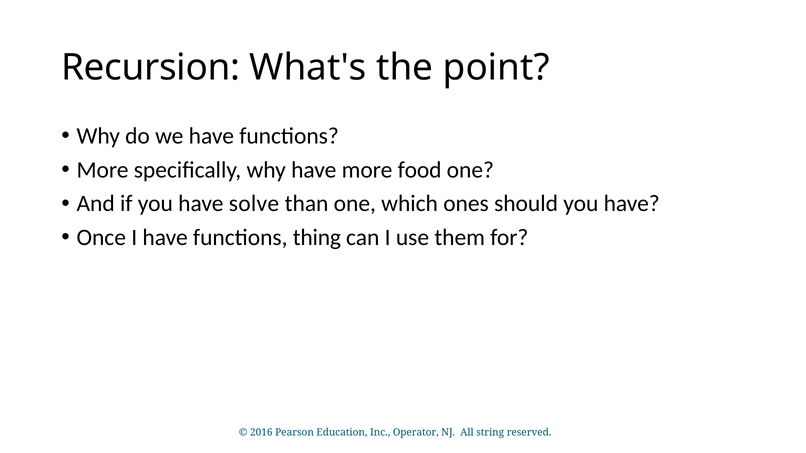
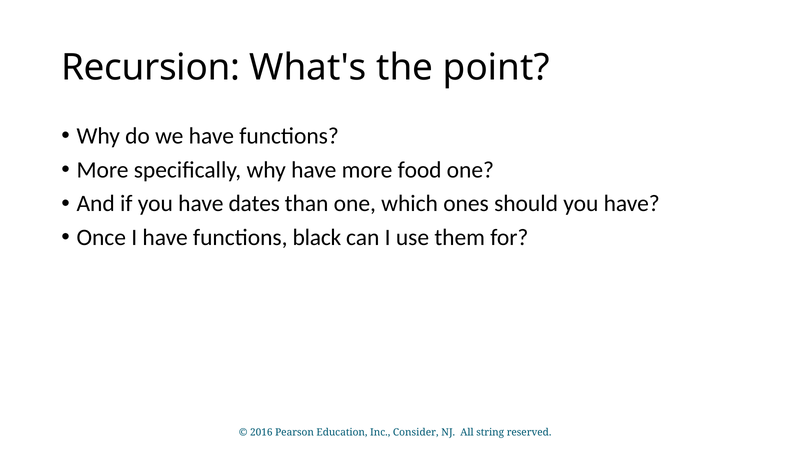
solve: solve -> dates (254, 204)
thing: thing -> black (317, 238)
Operator: Operator -> Consider (416, 433)
